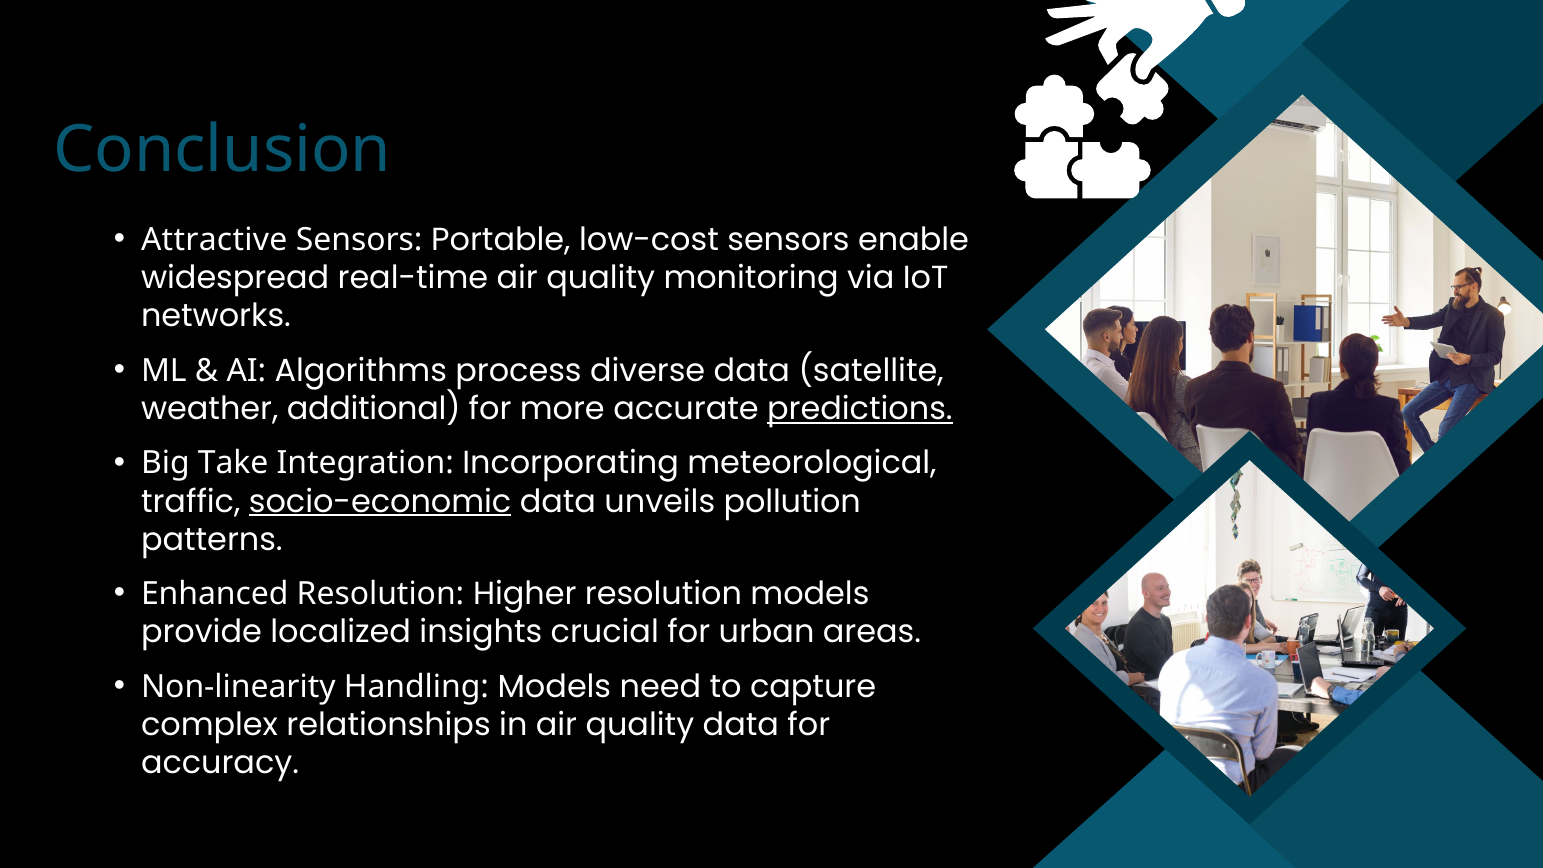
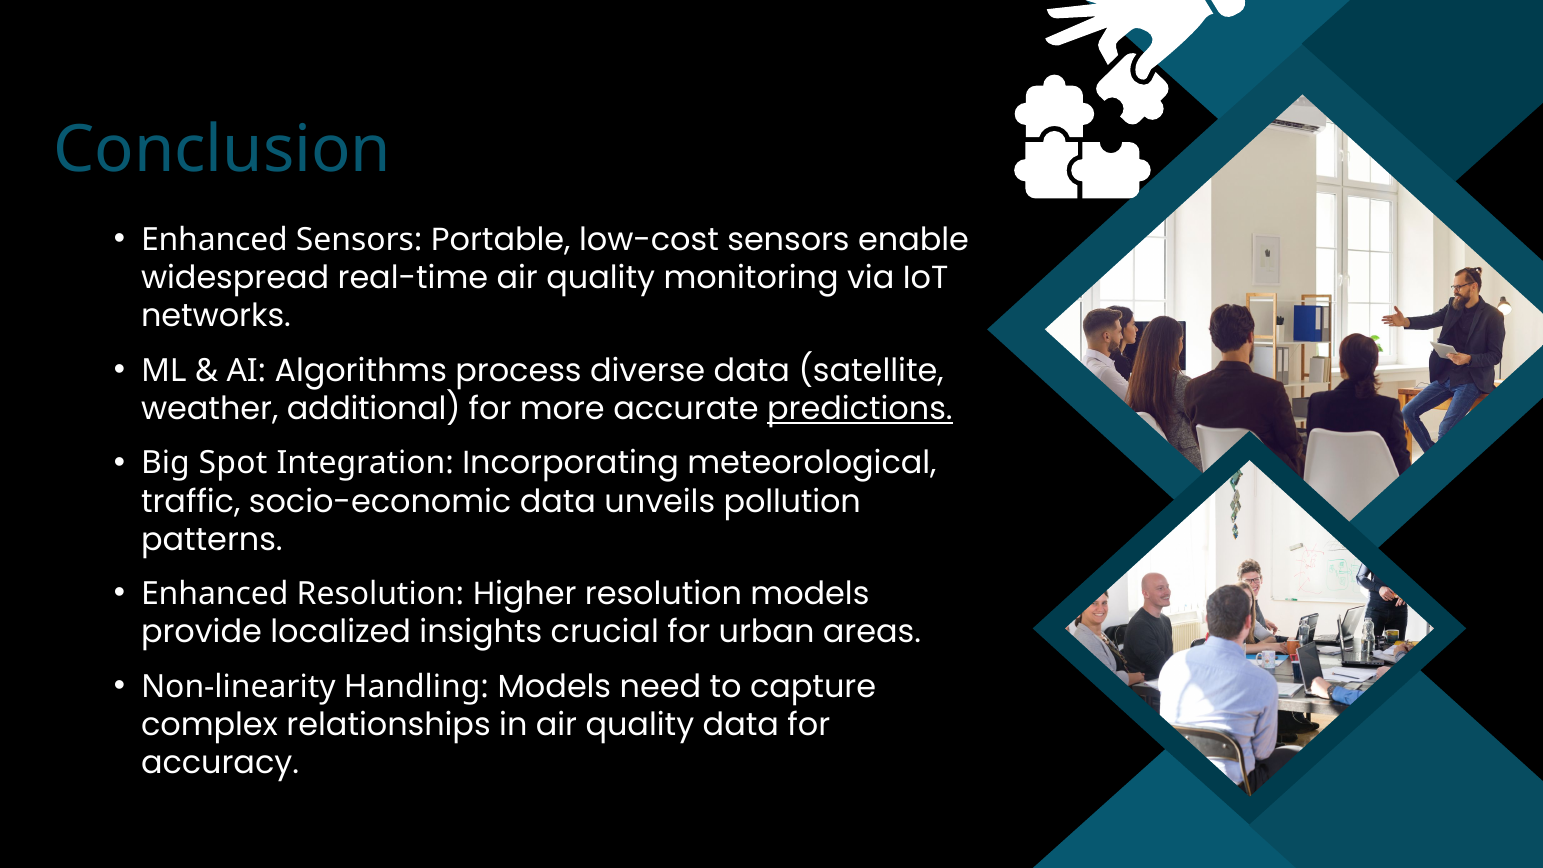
Attractive: Attractive -> Enhanced (214, 240)
Take: Take -> Spot (233, 463)
socio-economic underline: present -> none (380, 501)
